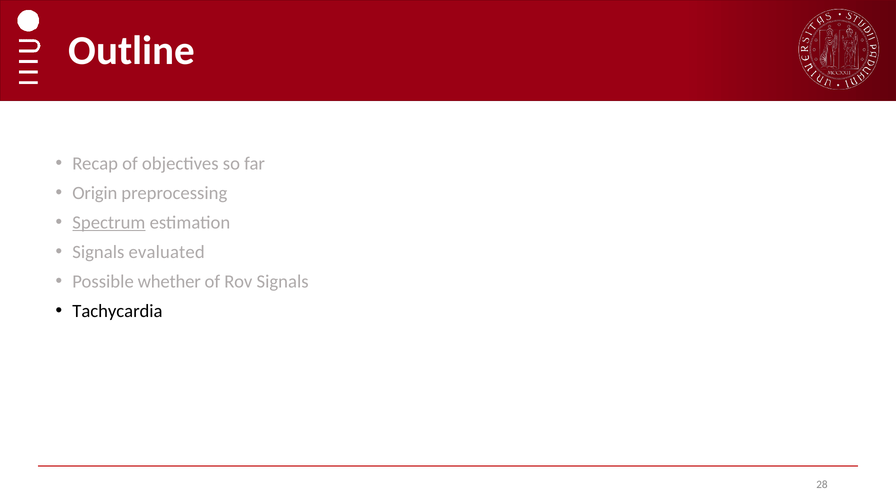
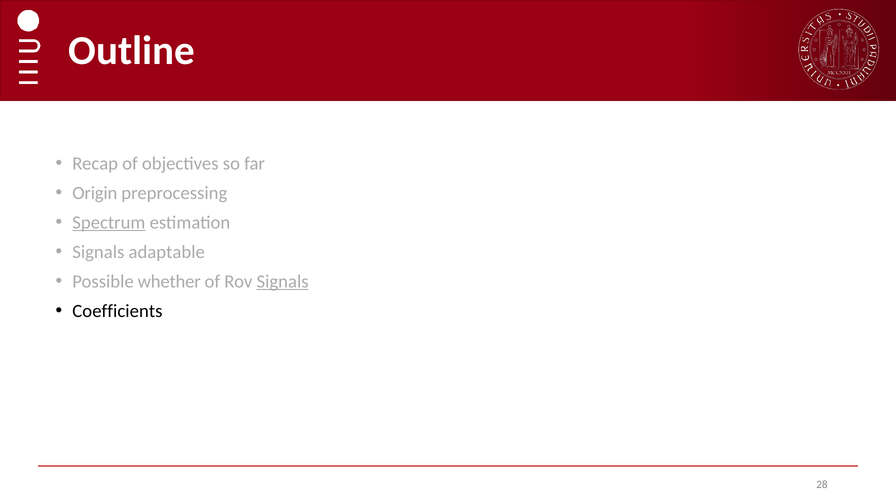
evaluated: evaluated -> adaptable (167, 252)
Signals underline: none -> present (283, 281)
Tachycardia: Tachycardia -> Coefficients (117, 311)
